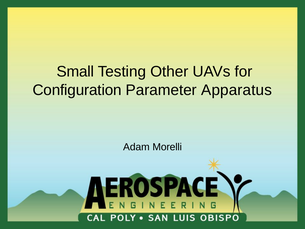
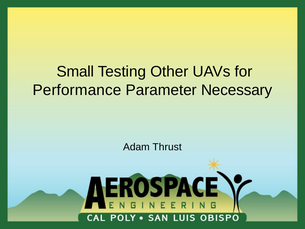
Configuration: Configuration -> Performance (77, 90)
Apparatus: Apparatus -> Necessary (237, 90)
Morelli: Morelli -> Thrust (167, 147)
